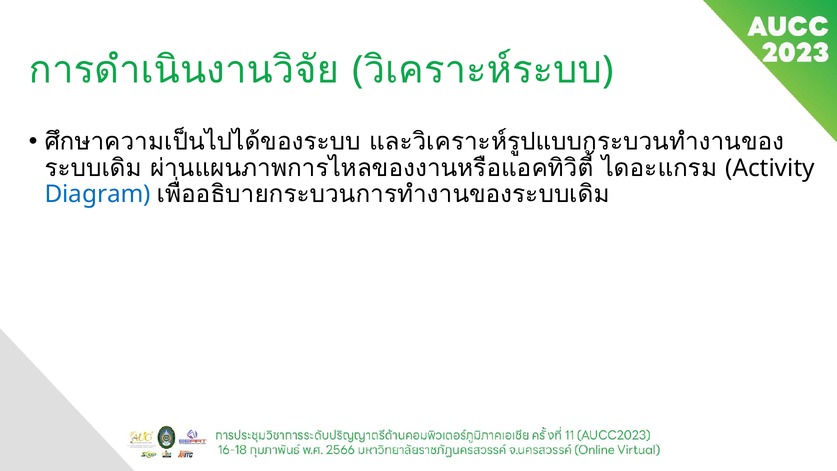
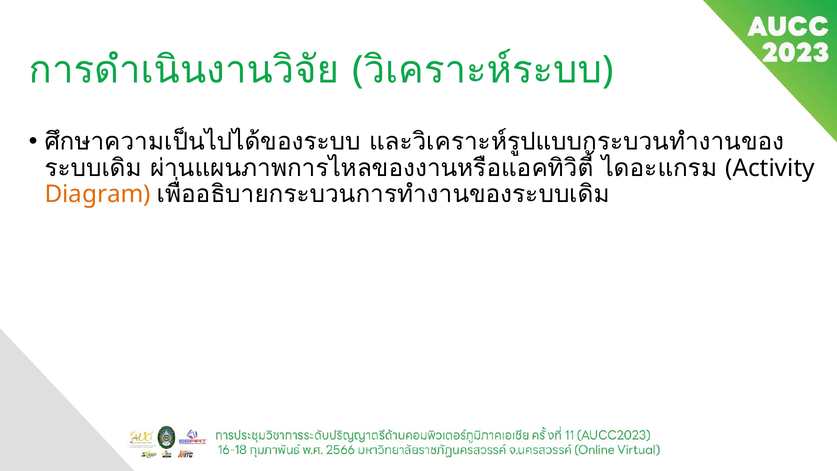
Diagram colour: blue -> orange (98, 194)
